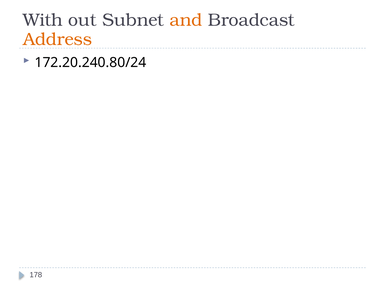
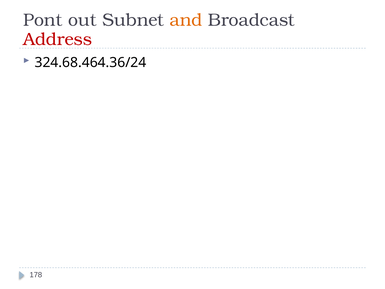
With: With -> Pont (43, 20)
Address colour: orange -> red (58, 39)
172.20.240.80/24: 172.20.240.80/24 -> 324.68.464.36/24 (90, 63)
